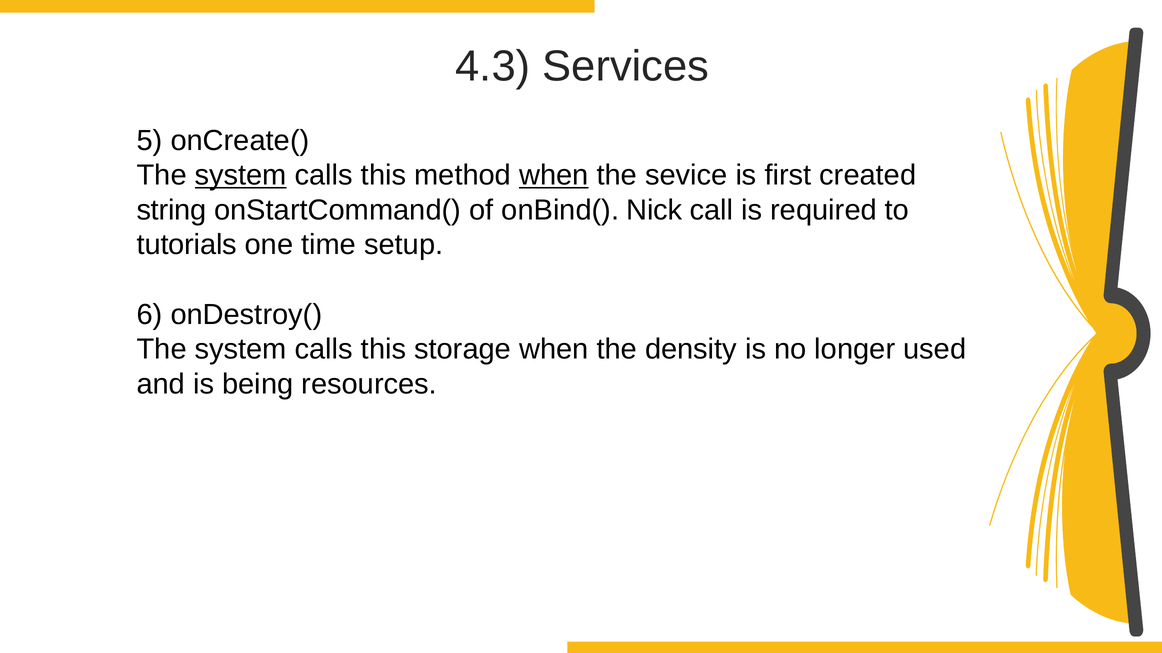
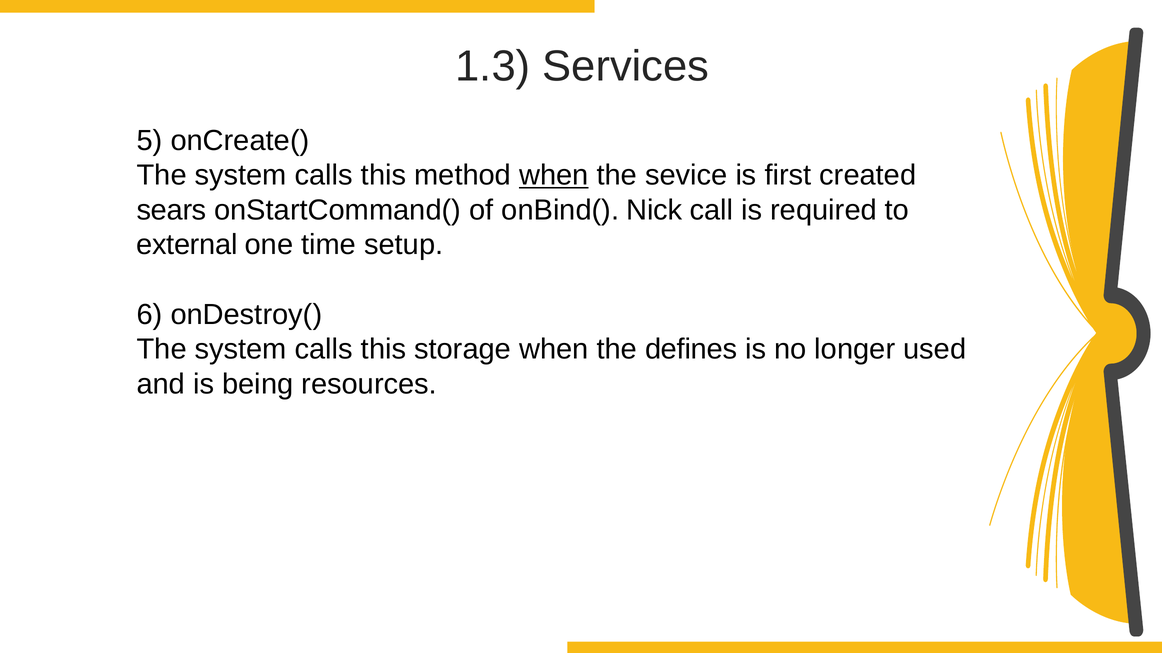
4.3: 4.3 -> 1.3 (493, 67)
system underline: present -> none (241, 175)
string: string -> sears (172, 210)
tutorials: tutorials -> external (187, 245)
density: density -> defines (691, 350)
